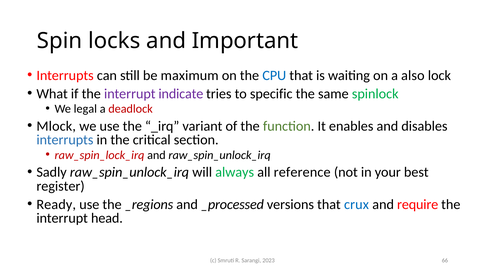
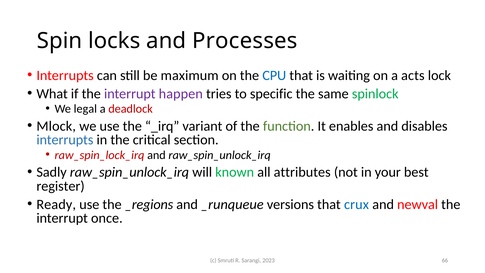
Important: Important -> Processes (245, 41)
also: also -> acts (413, 75)
indicate: indicate -> happen (181, 94)
always: always -> known (235, 172)
reference: reference -> attributes (302, 172)
_processed: _processed -> _runqueue (232, 204)
require: require -> newval (418, 204)
head: head -> once (107, 218)
